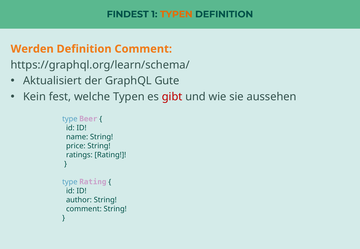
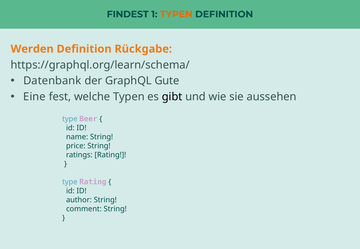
Definition Comment: Comment -> Rückgabe (143, 49)
Aktualisiert: Aktualisiert -> Datenbank (52, 81)
Kein: Kein -> Eine (34, 97)
gibt colour: red -> black (172, 97)
